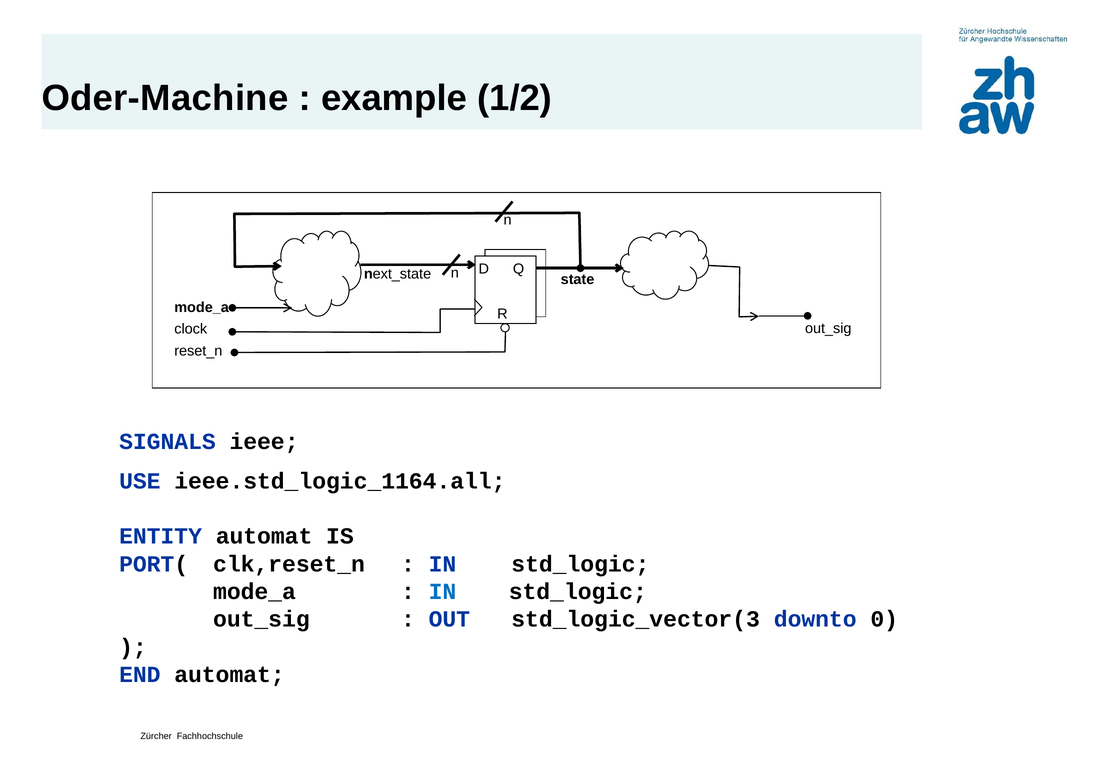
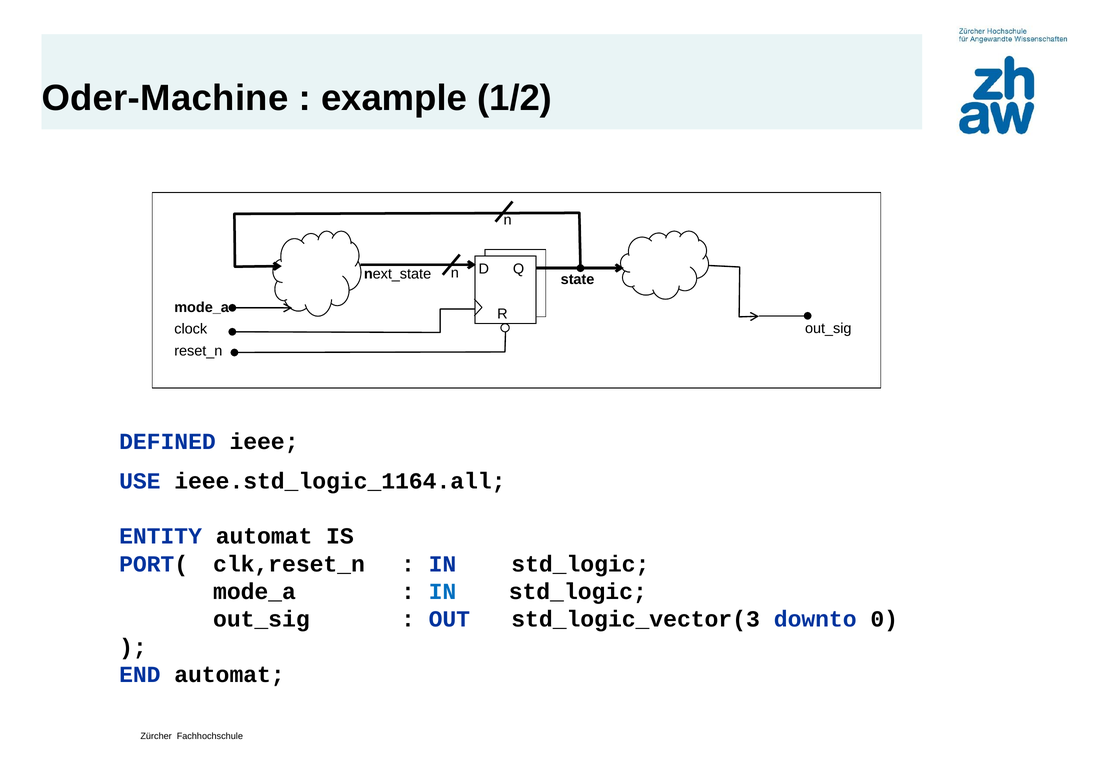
SIGNALS: SIGNALS -> DEFINED (167, 442)
